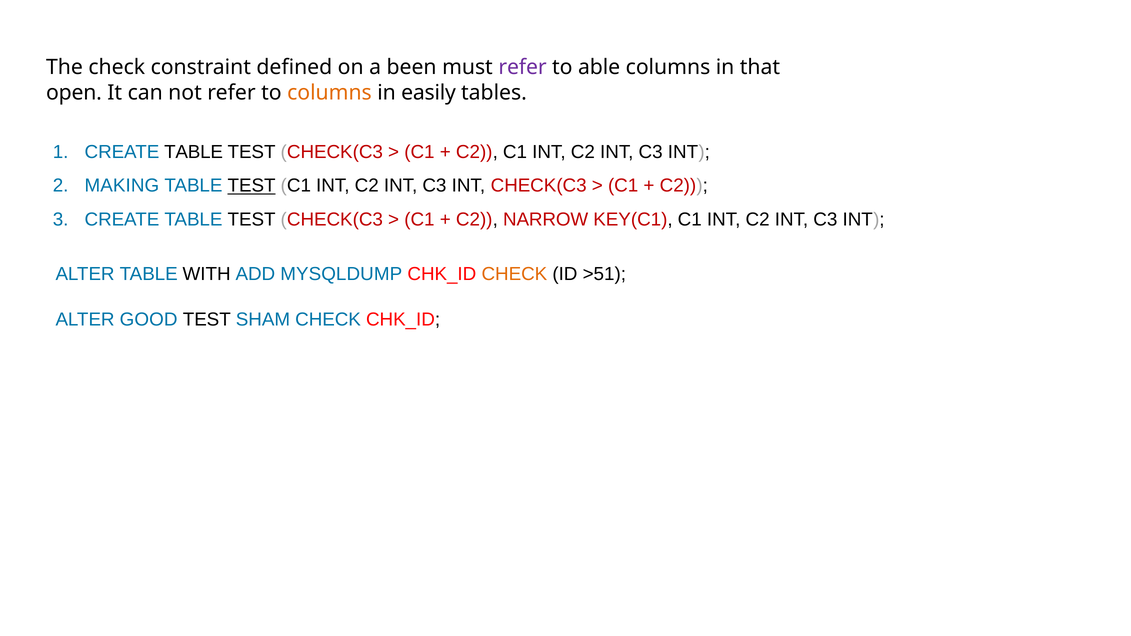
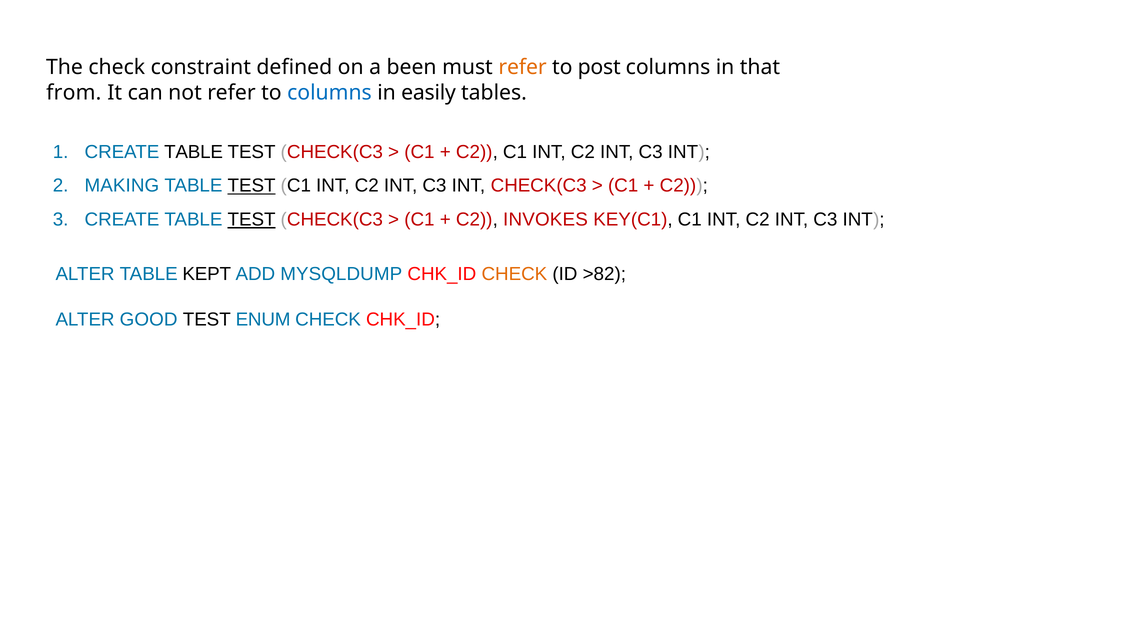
refer colour: purple -> orange (523, 67)
able: able -> post (599, 67)
open: open -> from (74, 93)
columns colour: orange -> blue (329, 93)
TEST underline: none -> present (252, 220)
NARROW: NARROW -> INVOKES (545, 220)
WITH: WITH -> KEPT (207, 274)
>51: >51 -> >82 (604, 274)
SHAM: SHAM -> ENUM (263, 319)
